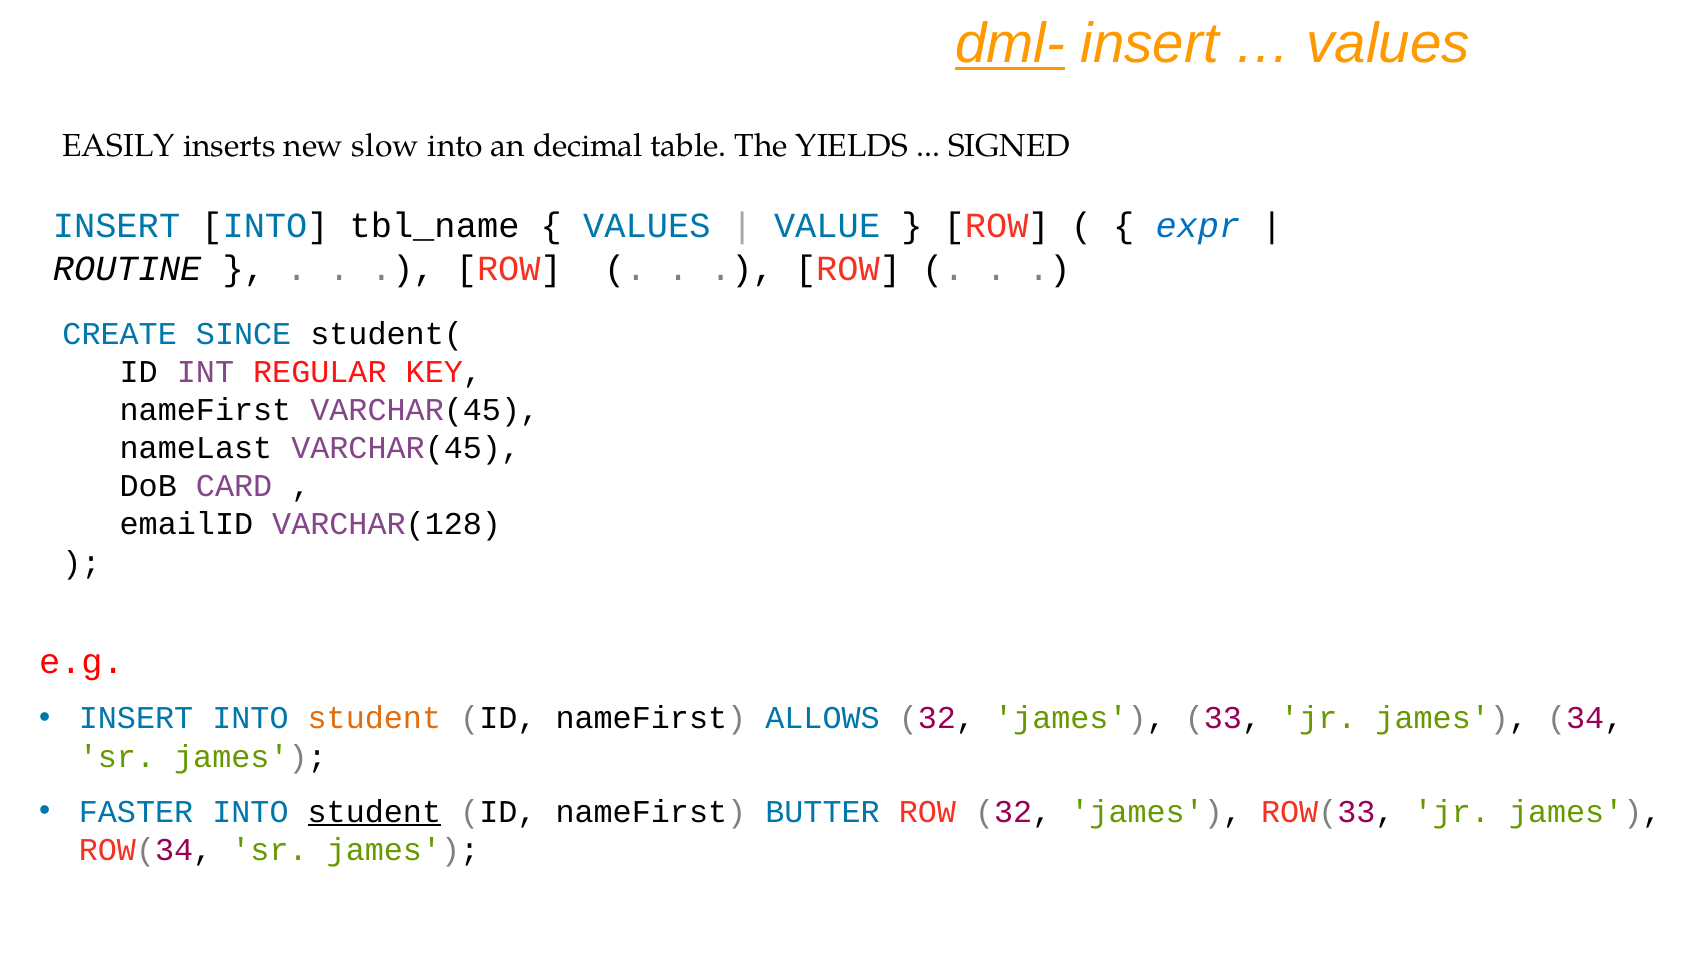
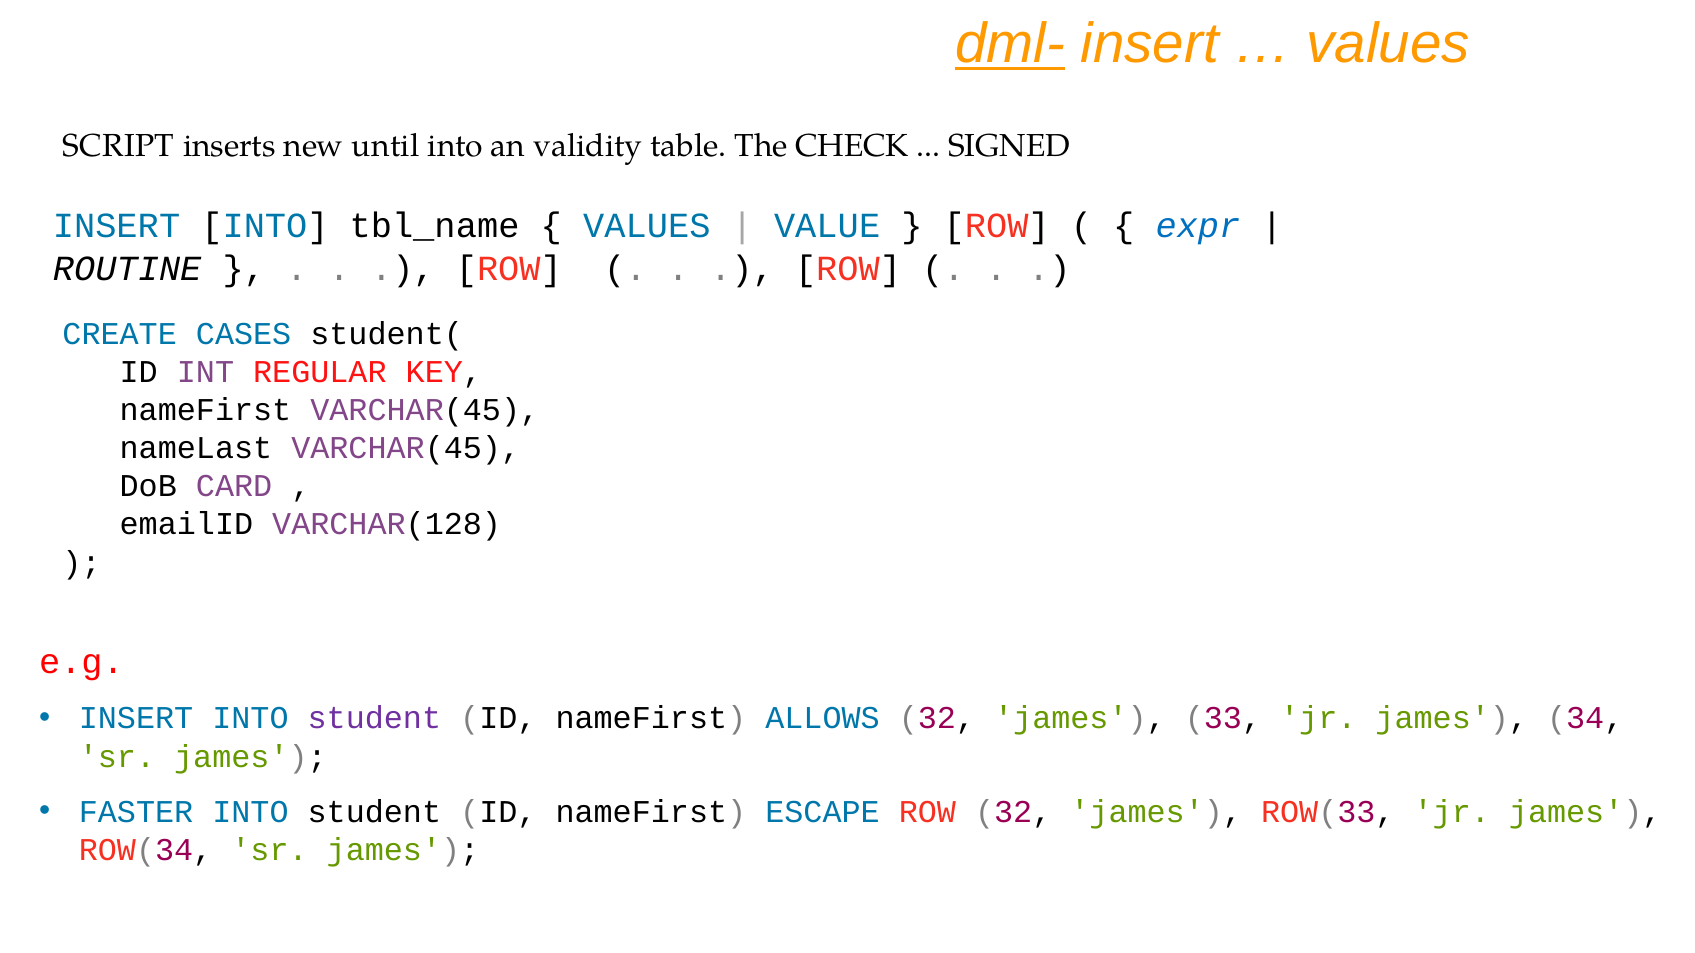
EASILY: EASILY -> SCRIPT (119, 146)
slow: slow -> until (386, 146)
decimal: decimal -> validity (588, 146)
YIELDS: YIELDS -> CHECK (852, 146)
SINCE: SINCE -> CASES (244, 334)
student colour: orange -> purple (374, 719)
student underline: present -> none (374, 812)
BUTTER: BUTTER -> ESCAPE (823, 812)
